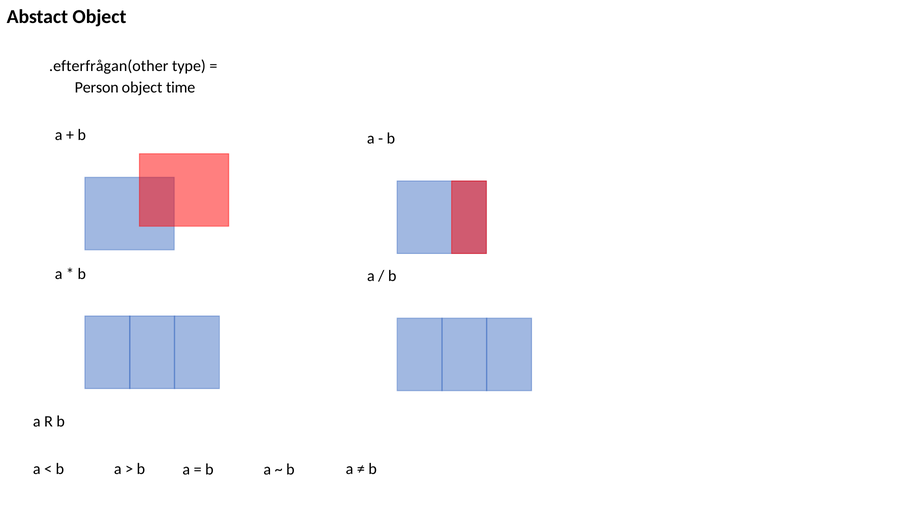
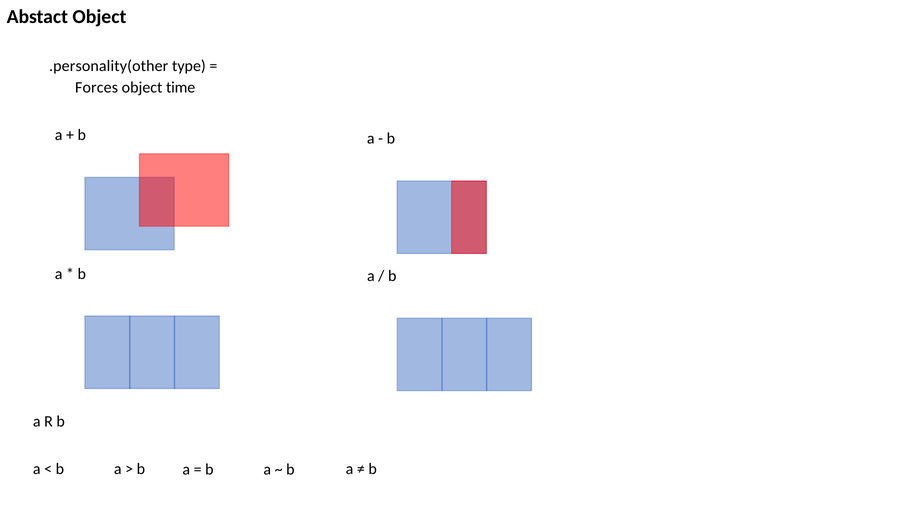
.efterfrågan(other: .efterfrågan(other -> .personality(other (109, 66)
Person: Person -> Forces (97, 87)
